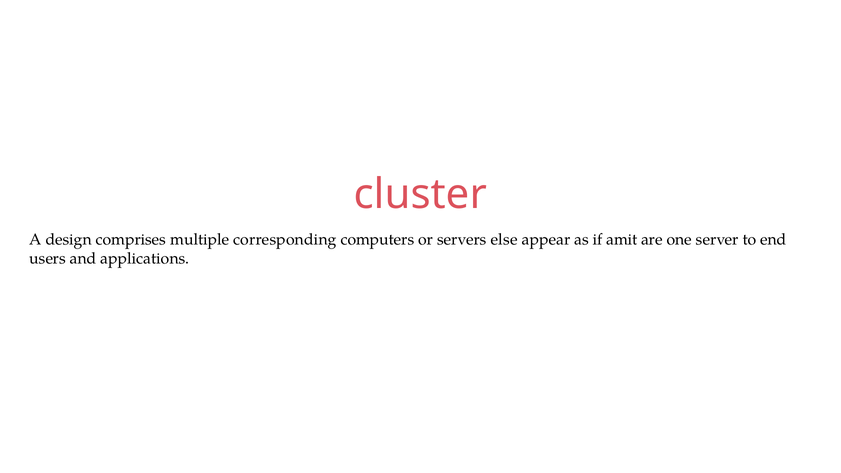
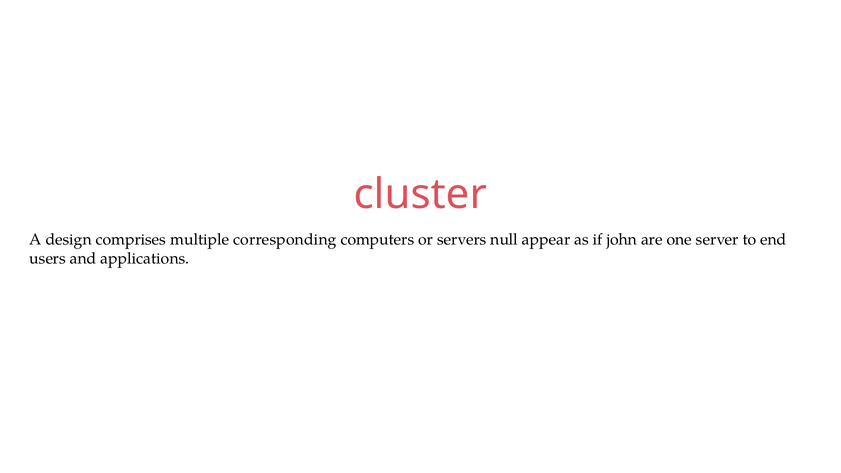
else: else -> null (504, 240)
amit: amit -> john (622, 240)
